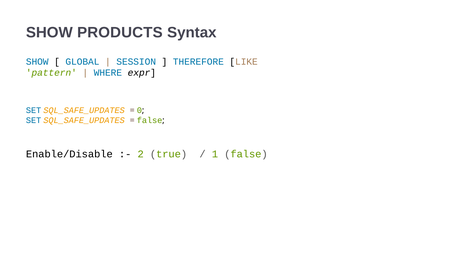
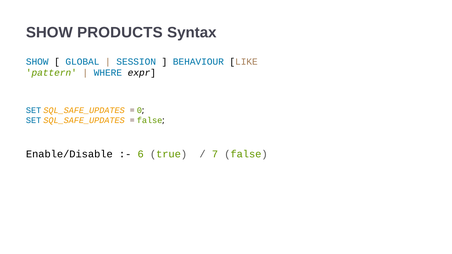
THEREFORE: THEREFORE -> BEHAVIOUR (198, 62)
2: 2 -> 6 (141, 154)
1: 1 -> 7 (215, 154)
